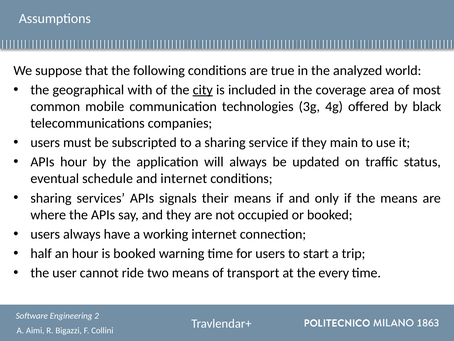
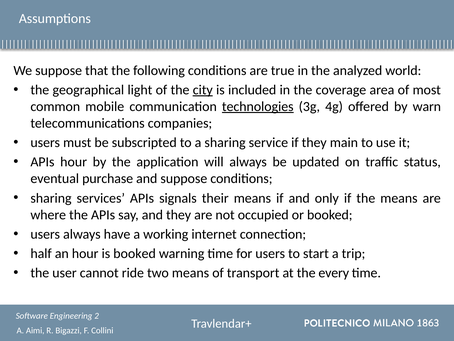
with: with -> light (140, 90)
technologies underline: none -> present (258, 106)
black: black -> warn (427, 106)
schedule: schedule -> purchase (108, 178)
and internet: internet -> suppose (184, 178)
